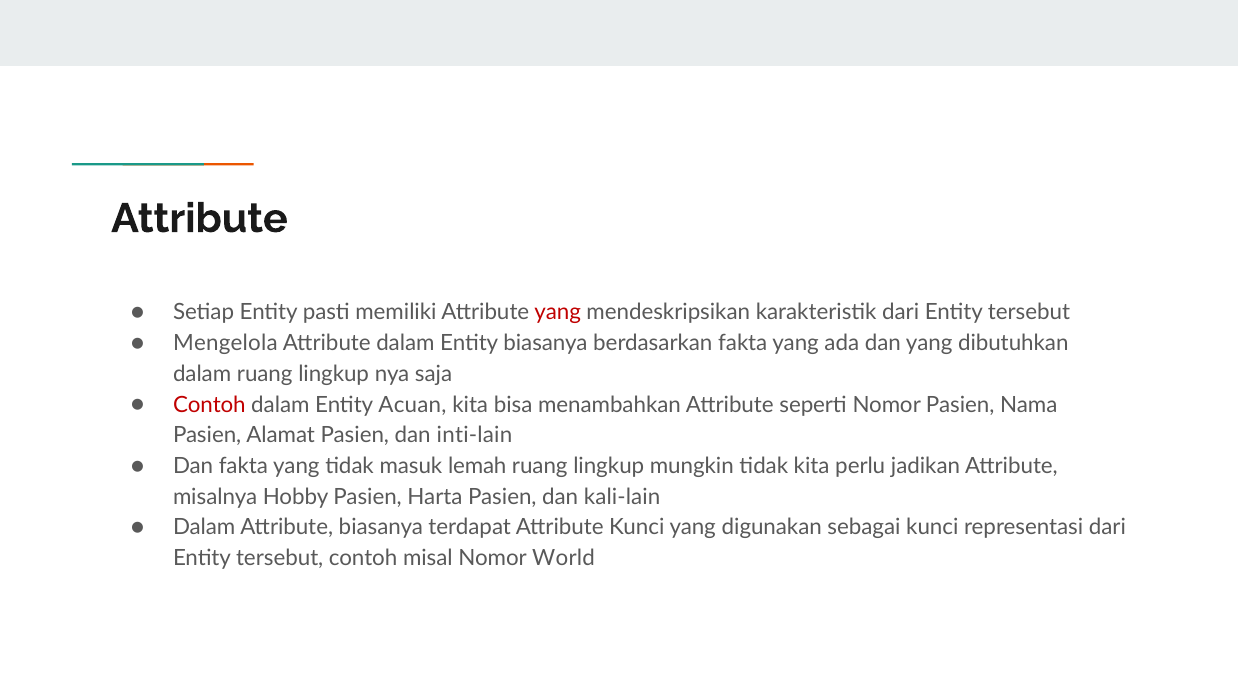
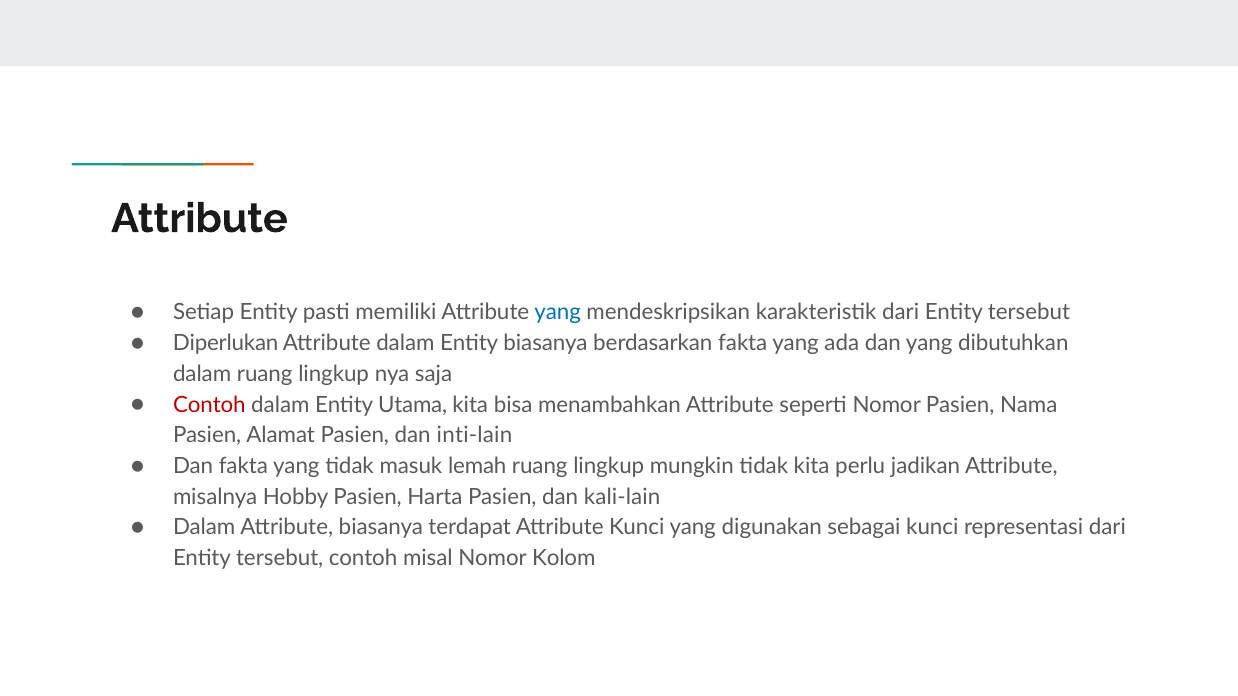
yang colour: red -> blue (558, 313)
Mengelola: Mengelola -> Diperlukan (226, 343)
Acuan: Acuan -> Utama (413, 405)
World: World -> Kolom (564, 558)
